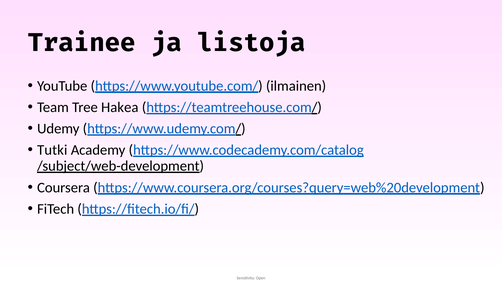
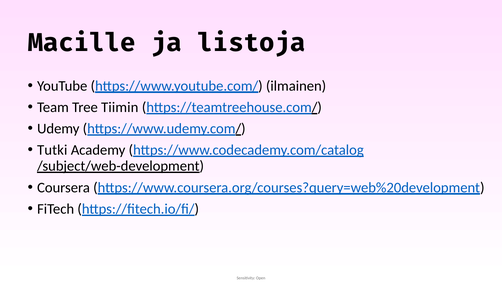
Trainee: Trainee -> Macille (82, 43)
Hakea: Hakea -> Tiimin (120, 107)
